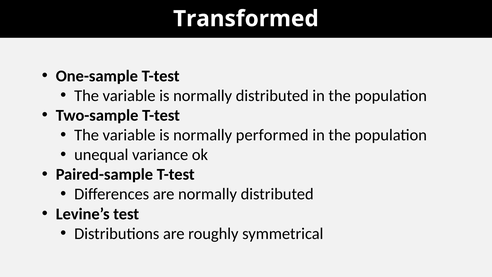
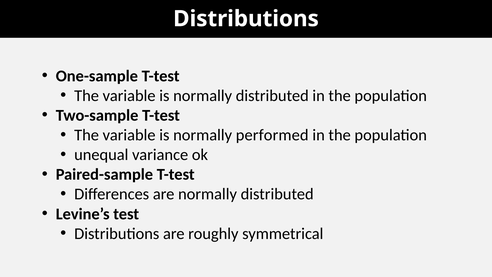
Transformed: Transformed -> Distributions (246, 19)
